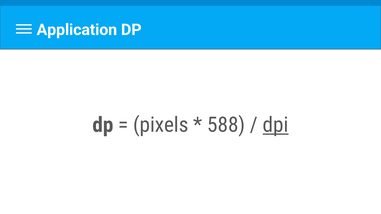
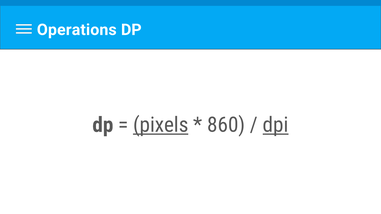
Application: Application -> Operations (77, 30)
pixels underline: none -> present (161, 125)
588: 588 -> 860 (226, 125)
